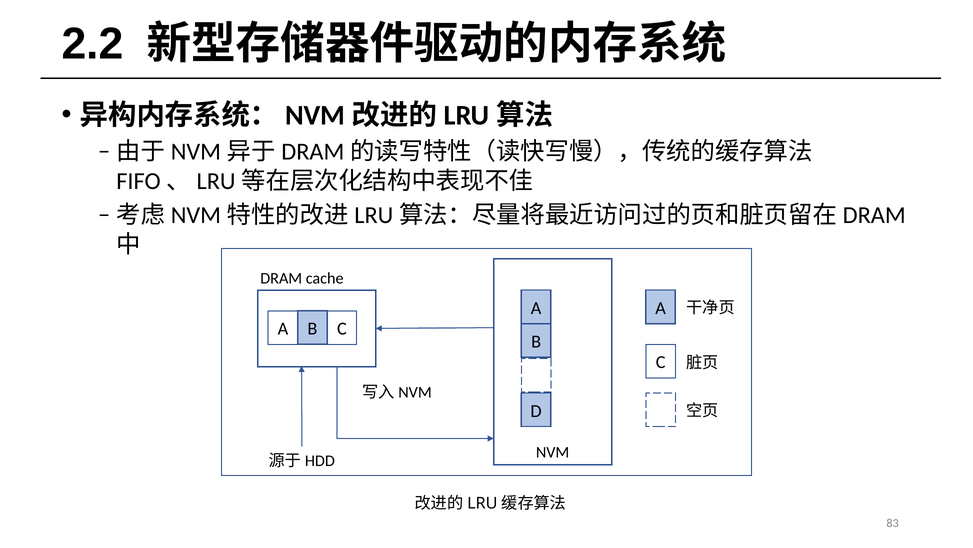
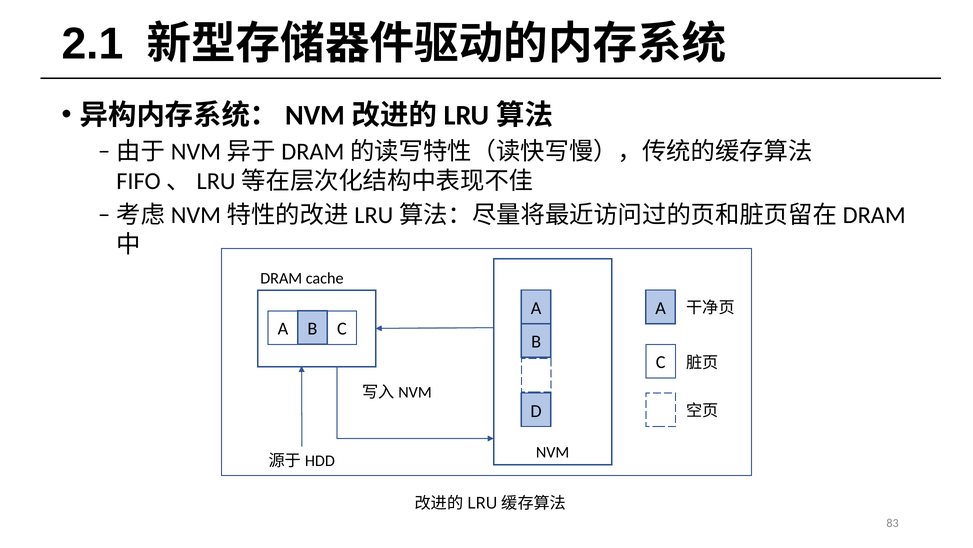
2.2: 2.2 -> 2.1 (93, 44)
